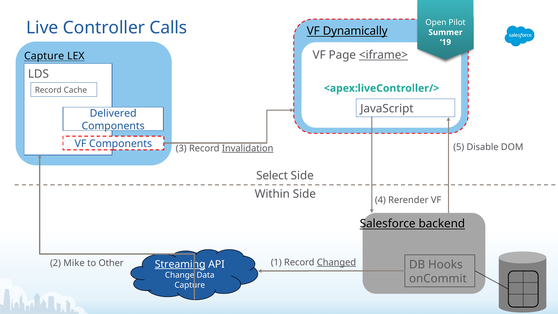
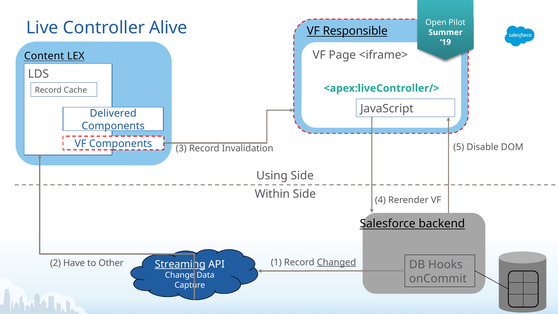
Calls: Calls -> Alive (168, 28)
Dynamically: Dynamically -> Responsible (355, 31)
<iframe> underline: present -> none (383, 55)
Capture: Capture -> Content (44, 56)
Invalidation underline: present -> none (248, 148)
Select: Select -> Using (272, 176)
Mike: Mike -> Have (74, 263)
